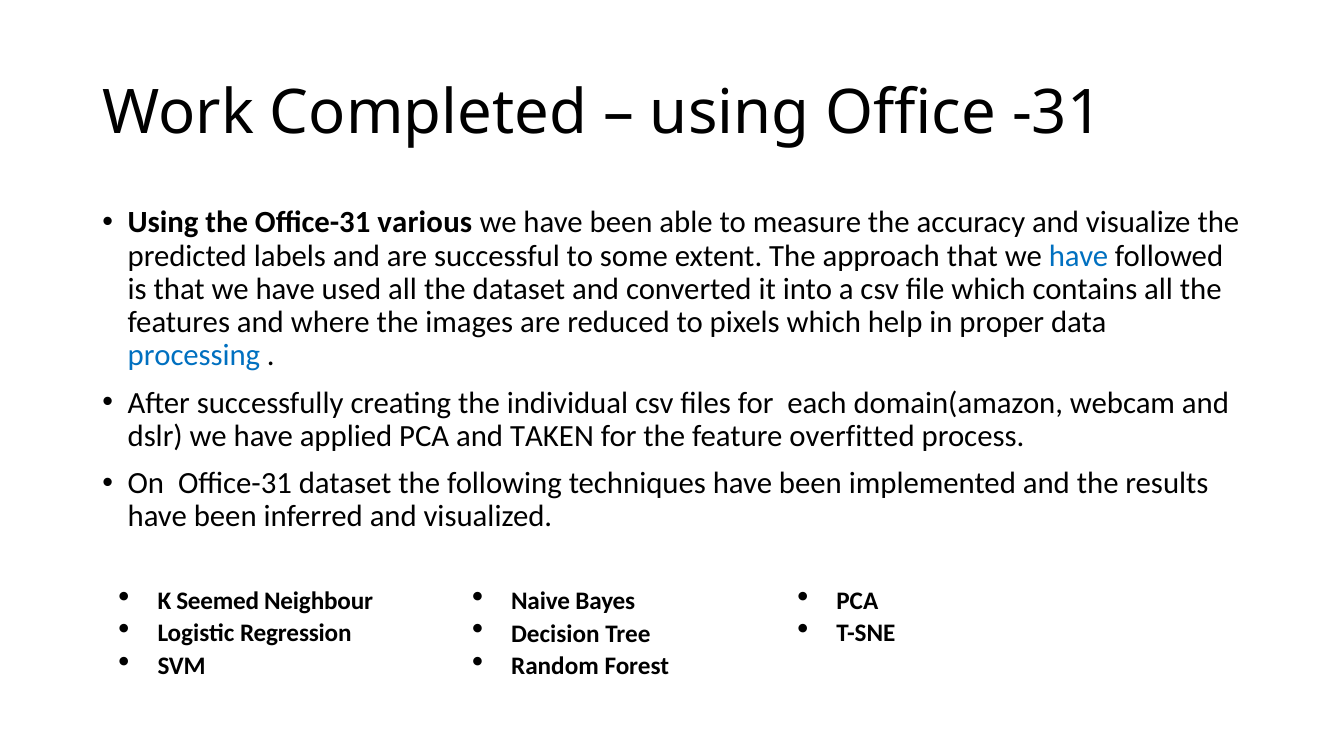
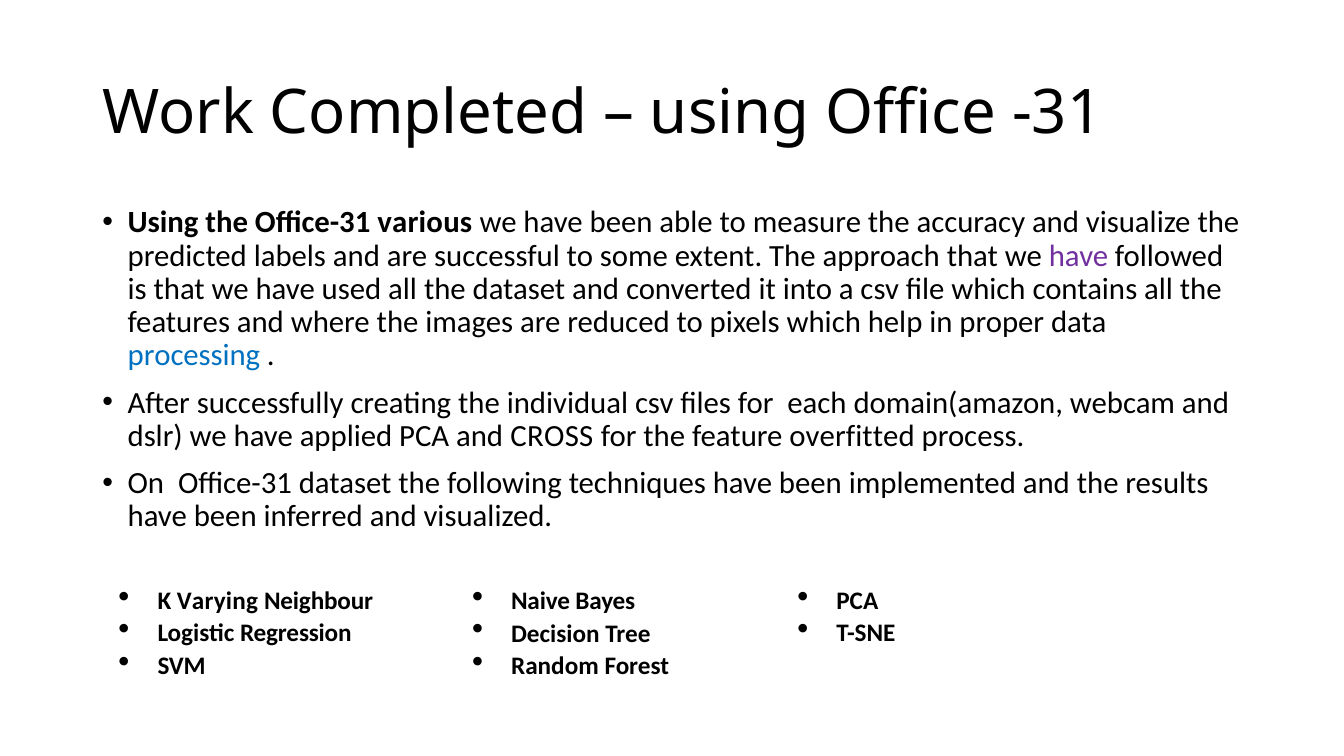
have colour: blue -> purple (1079, 256)
TAKEN: TAKEN -> CROSS (552, 436)
Seemed: Seemed -> Varying (217, 601)
